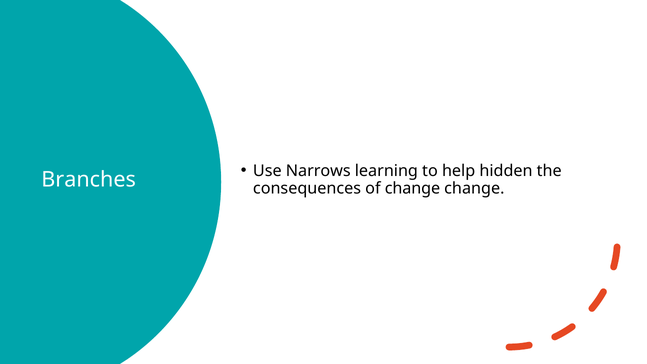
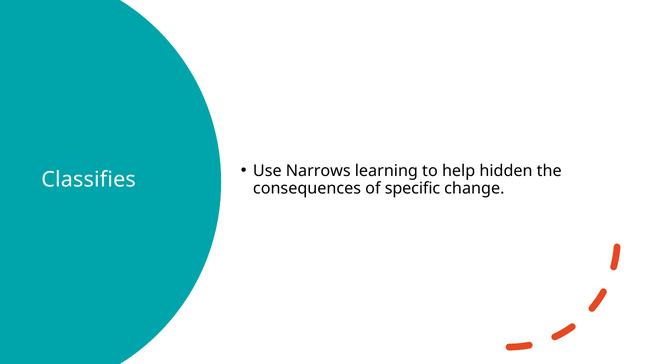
Branches: Branches -> Classifies (89, 179)
of change: change -> specific (412, 188)
